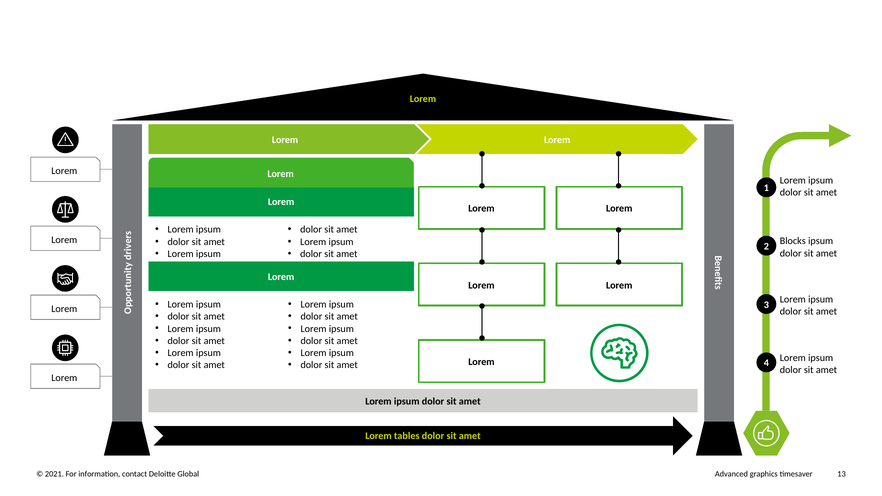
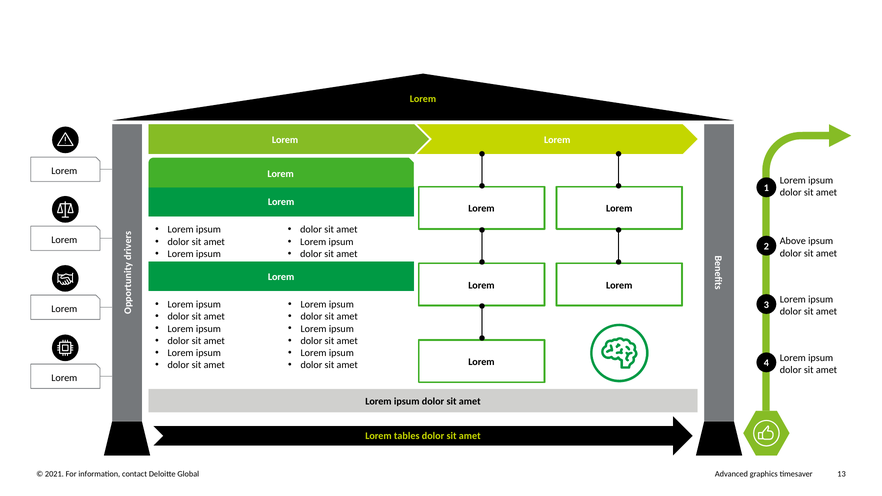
Blocks: Blocks -> Above (793, 241)
